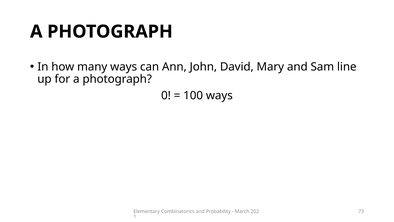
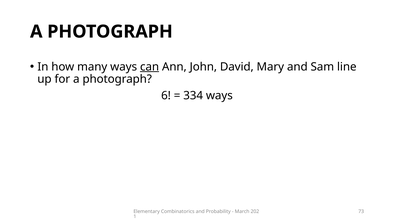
can underline: none -> present (150, 67)
0: 0 -> 6 (166, 95)
100: 100 -> 334 (193, 95)
